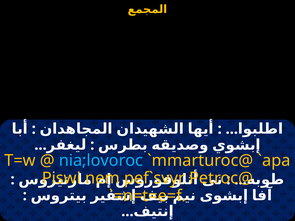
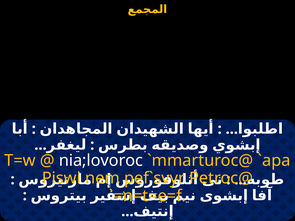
nia;lovoroc colour: light blue -> white (101, 161)
